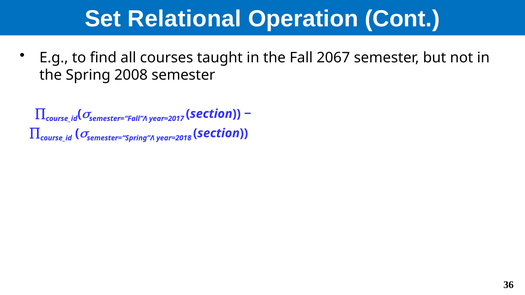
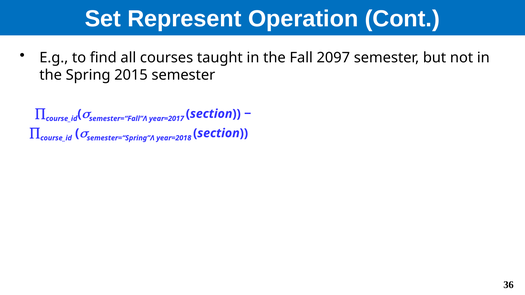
Relational: Relational -> Represent (185, 19)
2067: 2067 -> 2097 (333, 58)
2008: 2008 -> 2015 (131, 75)
